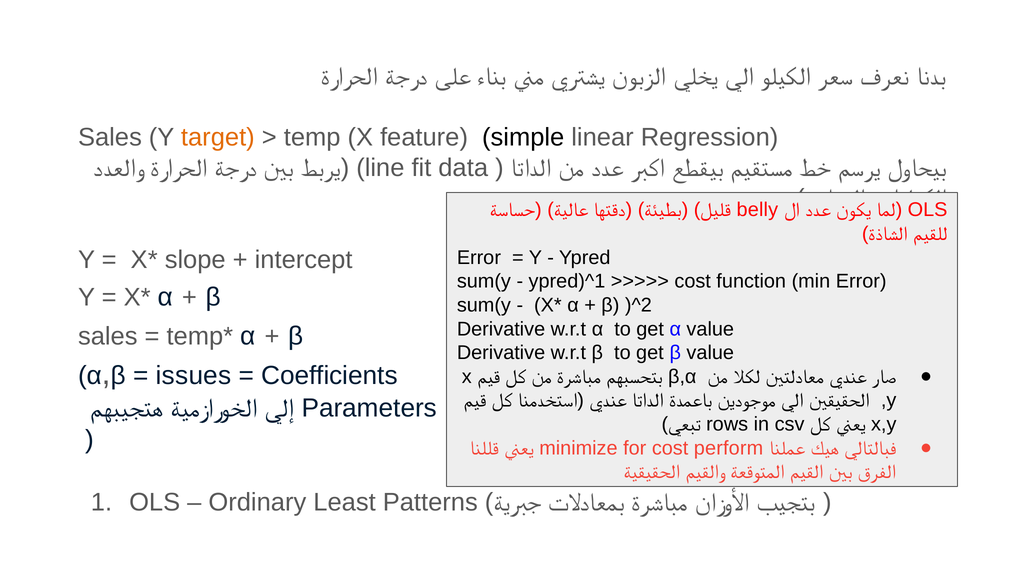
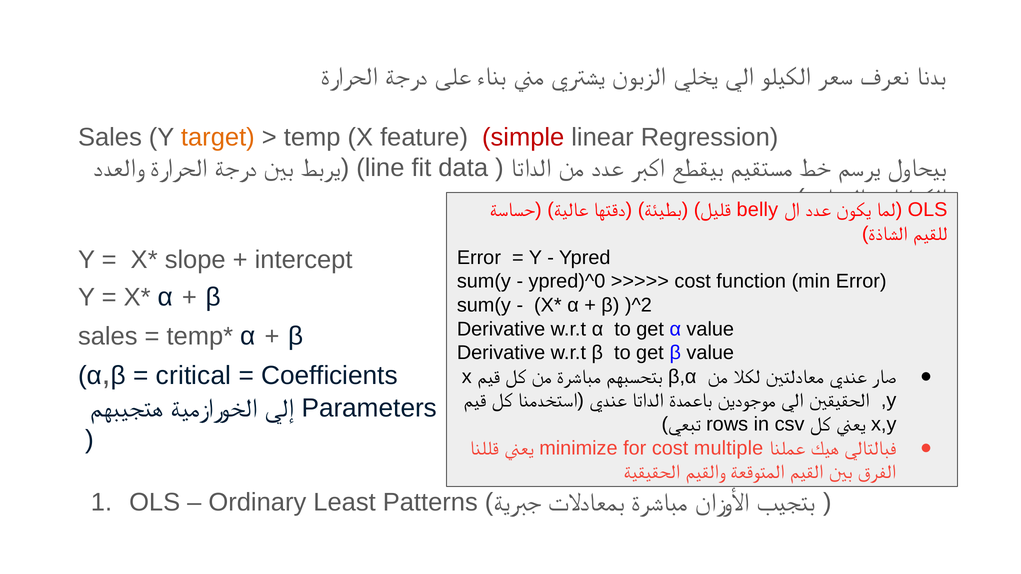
simple colour: black -> red (523, 137)
ypred)^1: ypred)^1 -> ypred)^0 (567, 281)
issues: issues -> critical (194, 376)
perform: perform -> multiple (729, 448)
